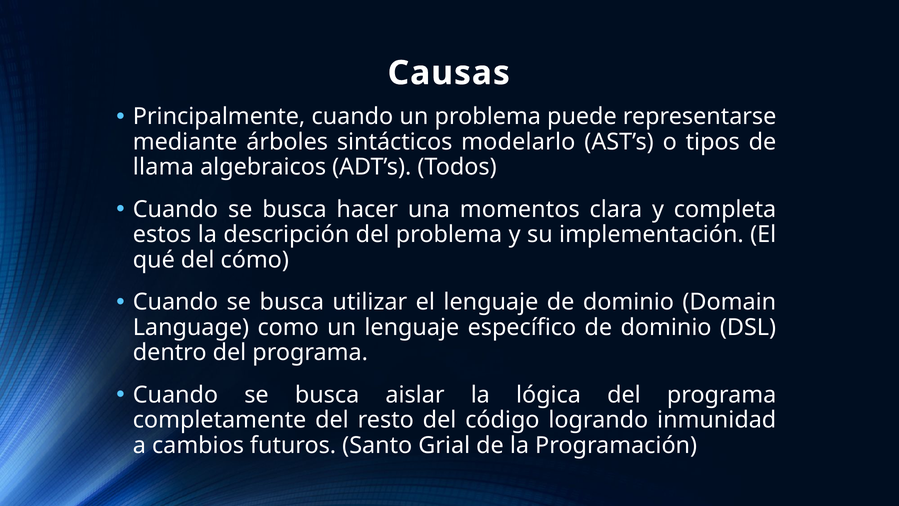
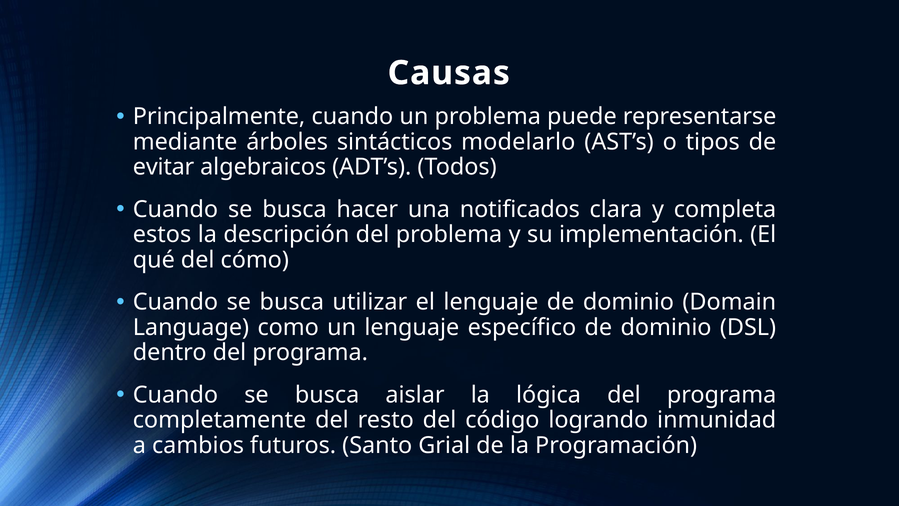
llama: llama -> evitar (164, 167)
momentos: momentos -> notificados (520, 209)
